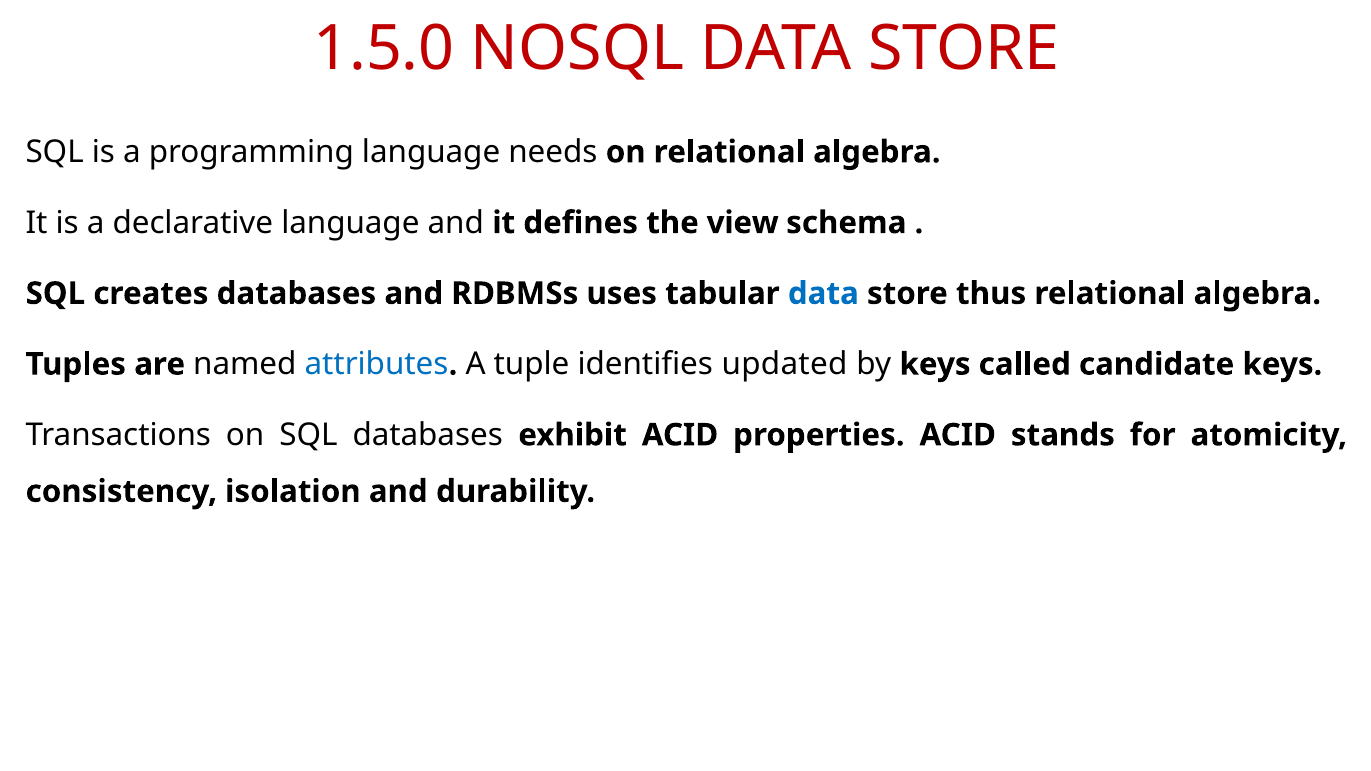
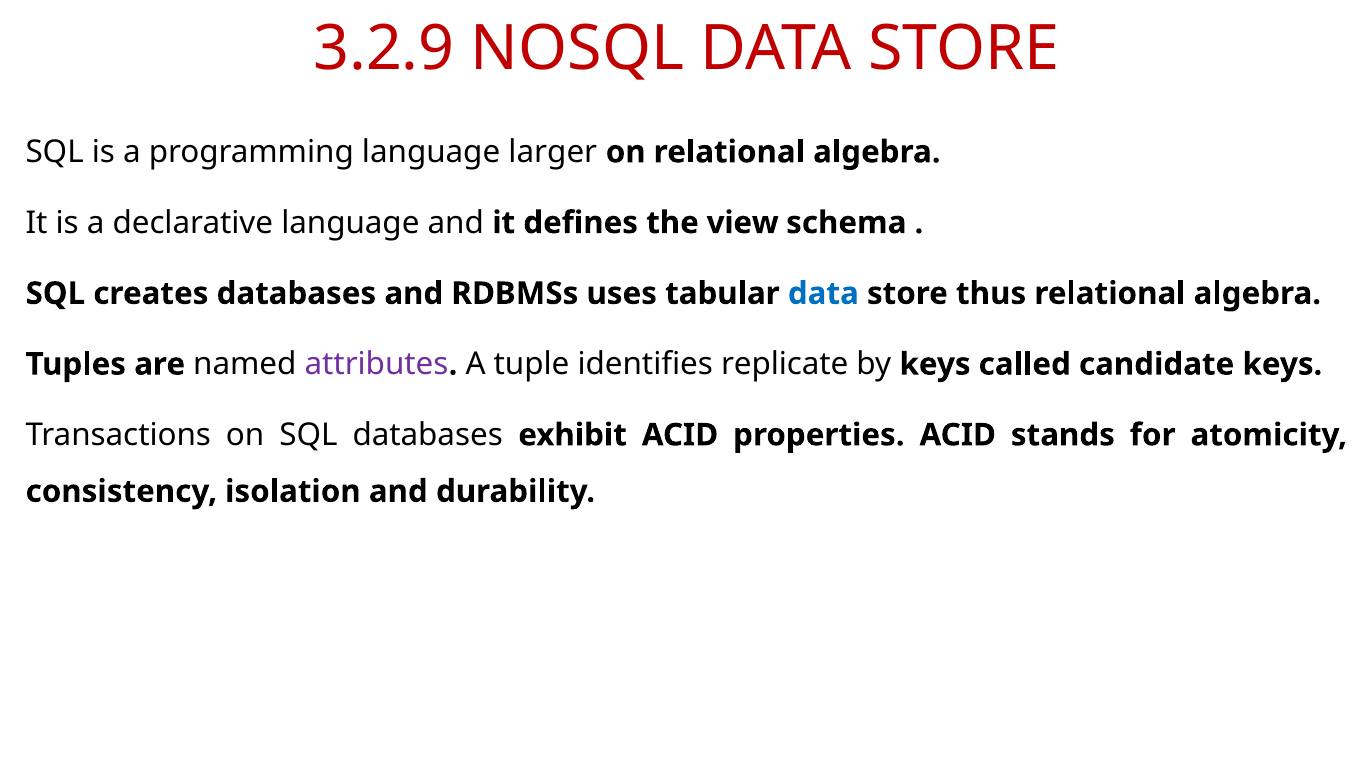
1.5.0: 1.5.0 -> 3.2.9 (384, 49)
needs: needs -> larger (553, 152)
attributes colour: blue -> purple (376, 364)
updated: updated -> replicate (785, 364)
